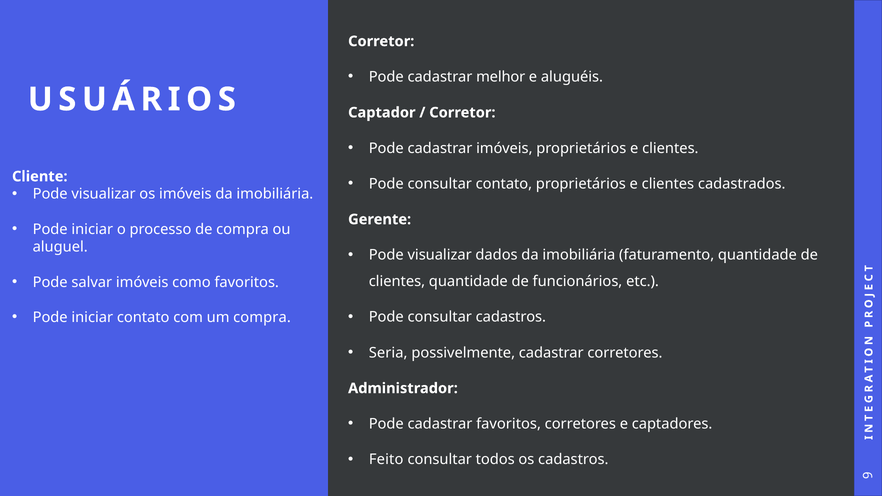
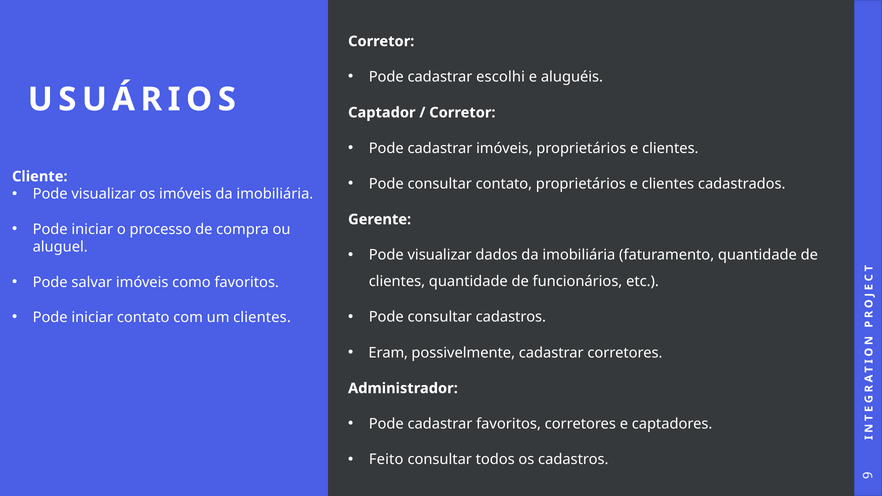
melhor: melhor -> escolhi (501, 77)
um compra: compra -> clientes (262, 318)
Seria: Seria -> Eram (388, 353)
